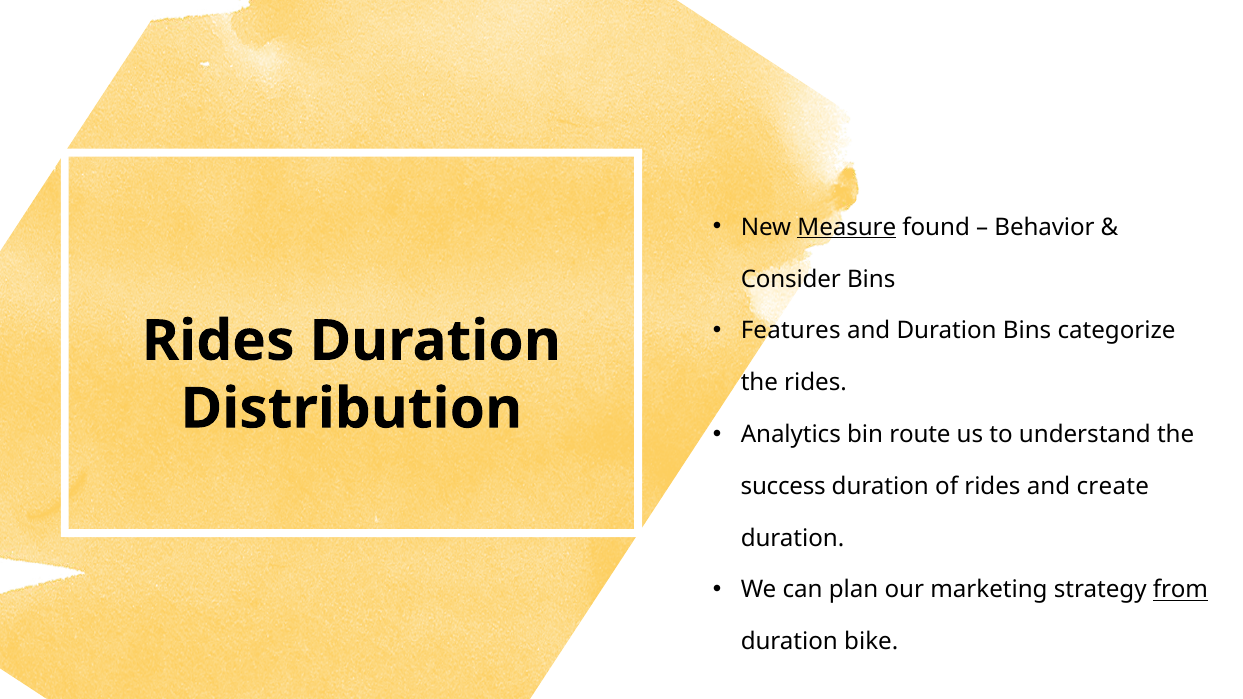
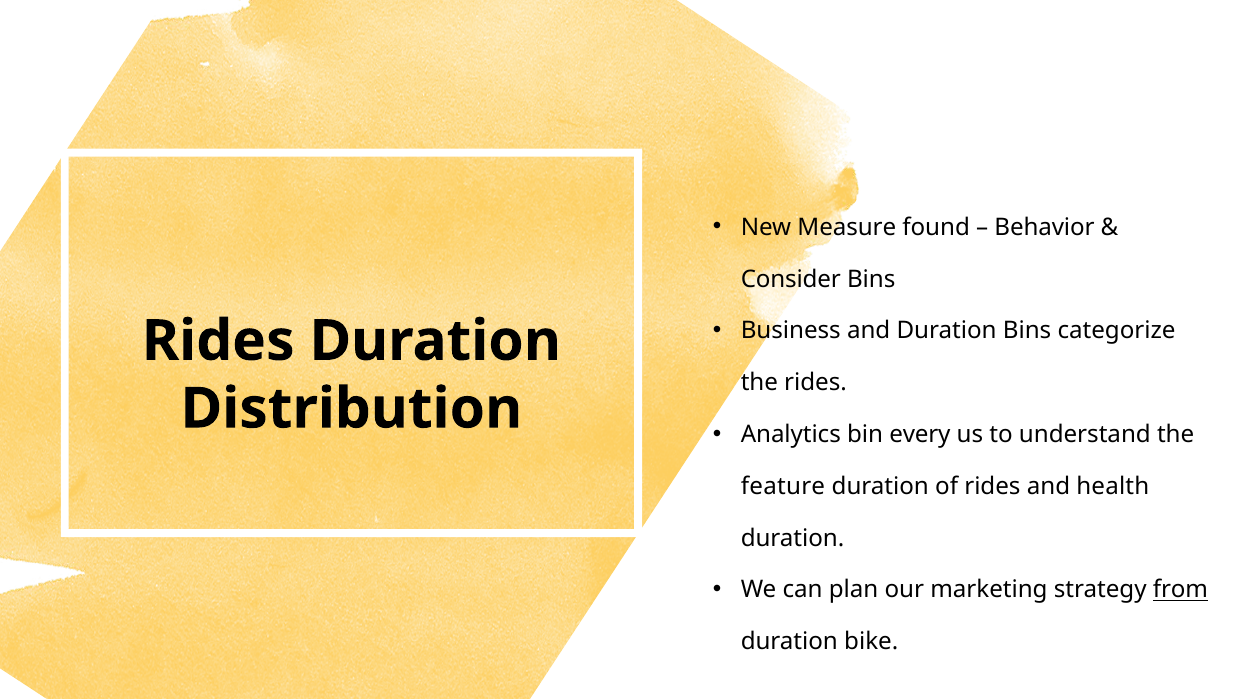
Measure underline: present -> none (847, 227)
Features: Features -> Business (791, 331)
route: route -> every (920, 435)
success: success -> feature (783, 486)
create: create -> health (1113, 486)
